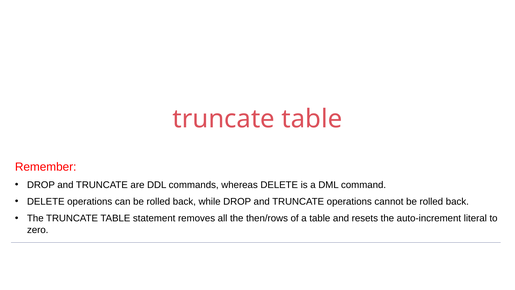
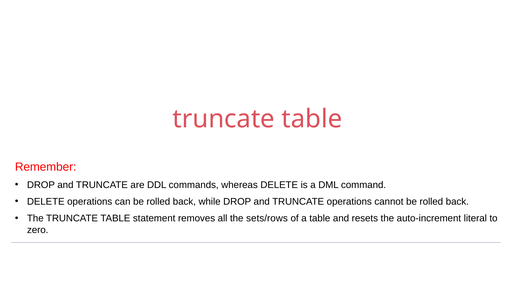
then/rows: then/rows -> sets/rows (267, 218)
